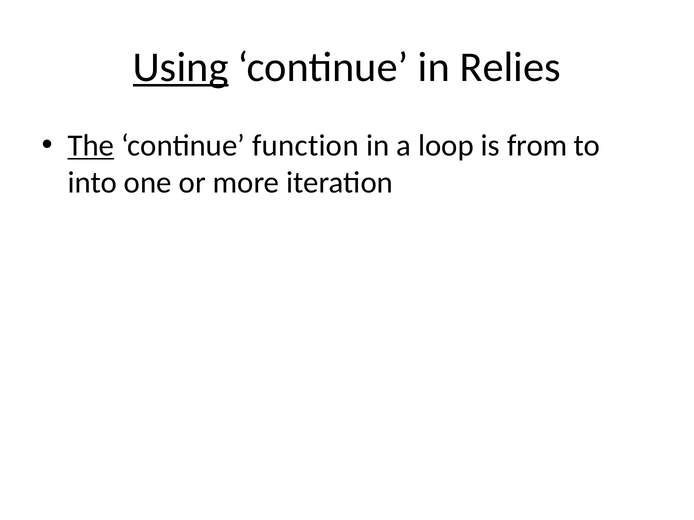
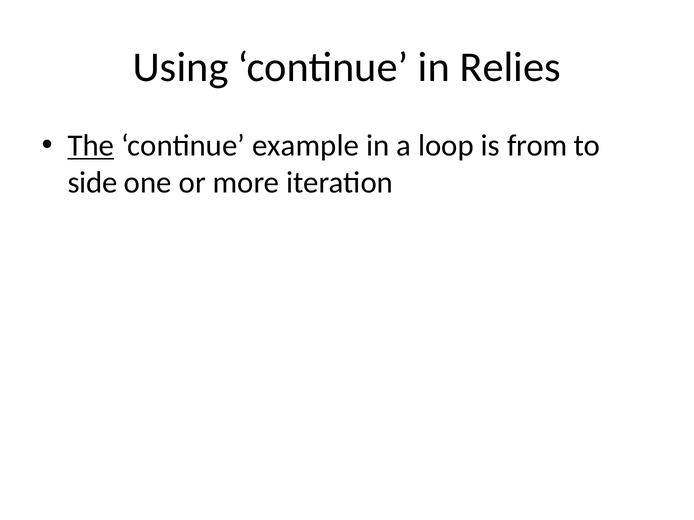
Using underline: present -> none (181, 67)
function: function -> example (306, 146)
into: into -> side (93, 183)
